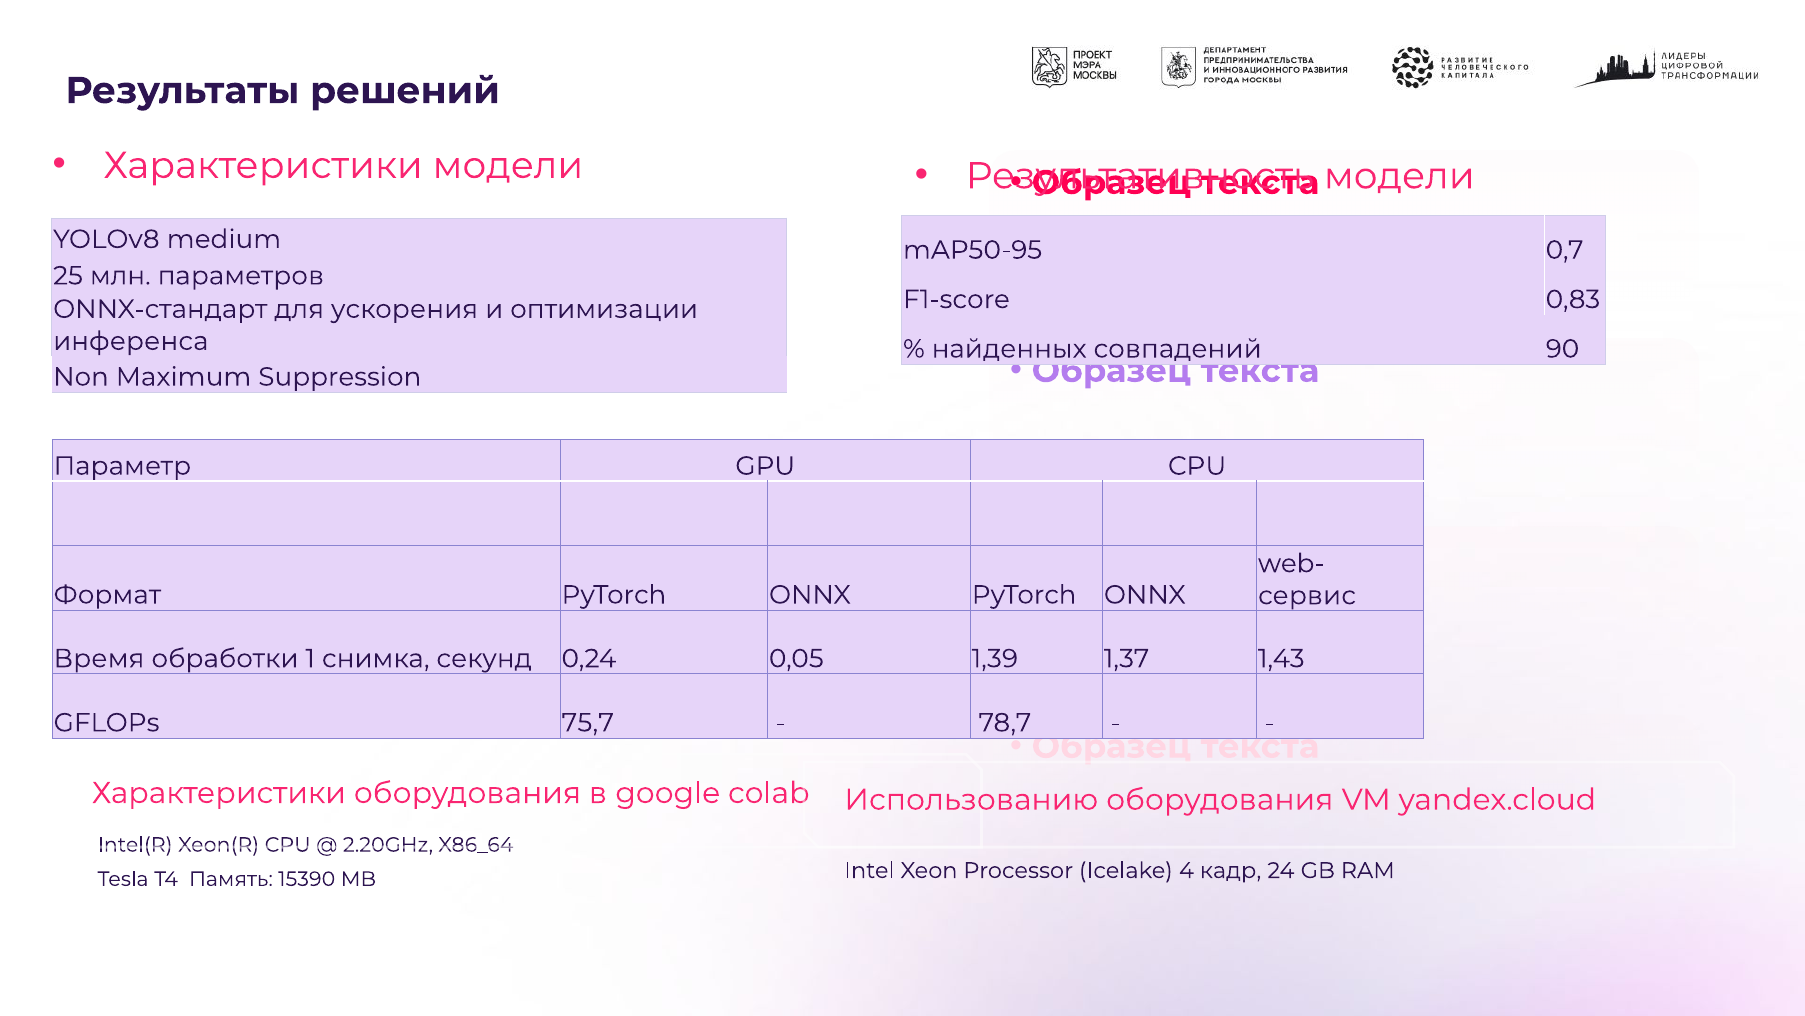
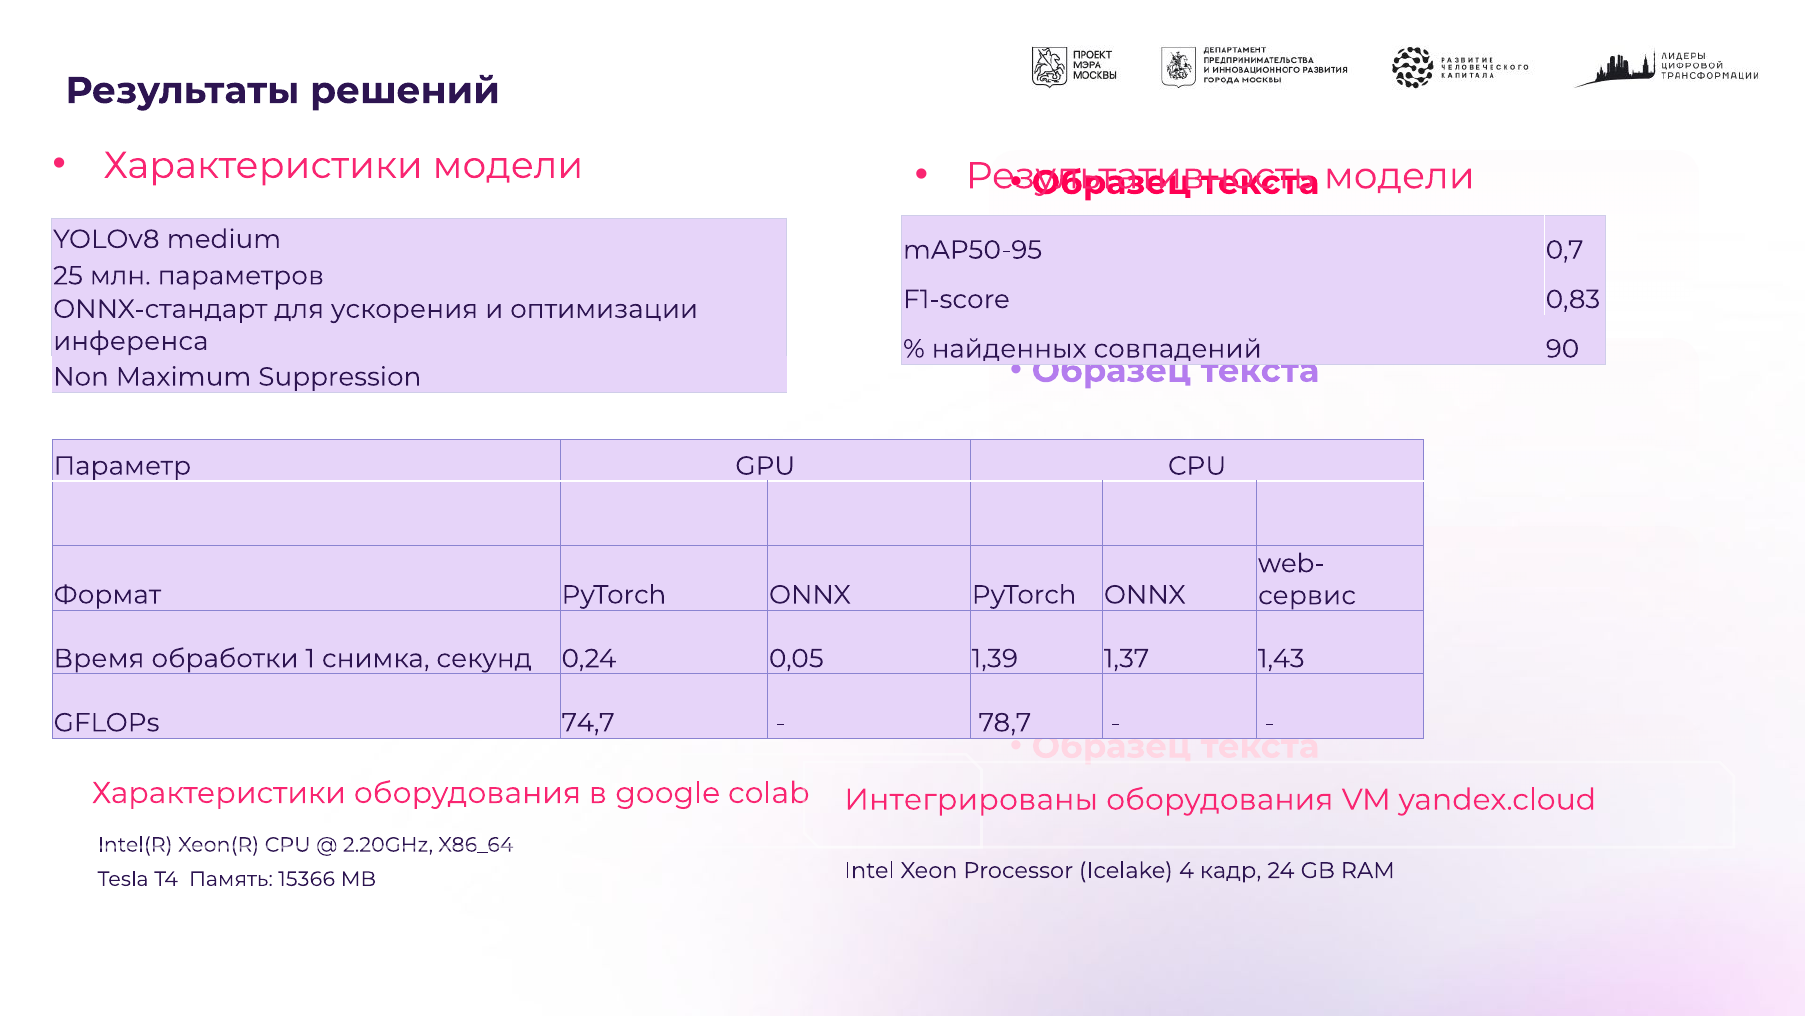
75,7: 75,7 -> 74,7 (588, 722)
Использованию: Использованию -> Интегрированы (971, 799)
15390: 15390 -> 15366 (307, 878)
